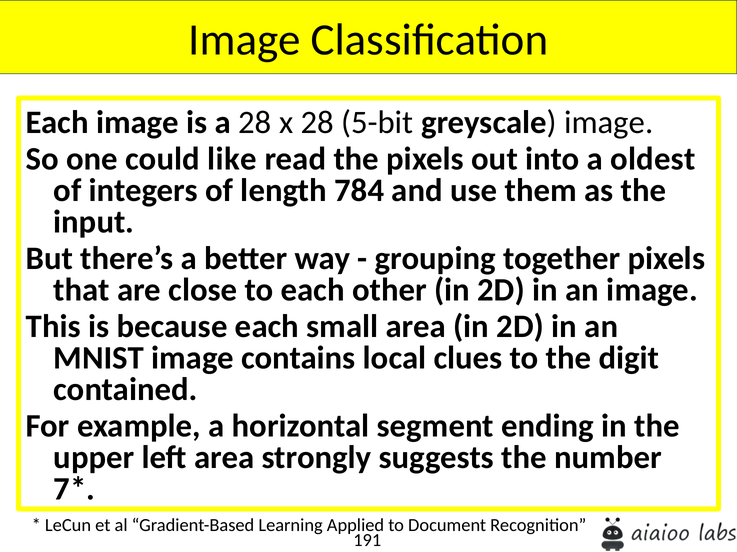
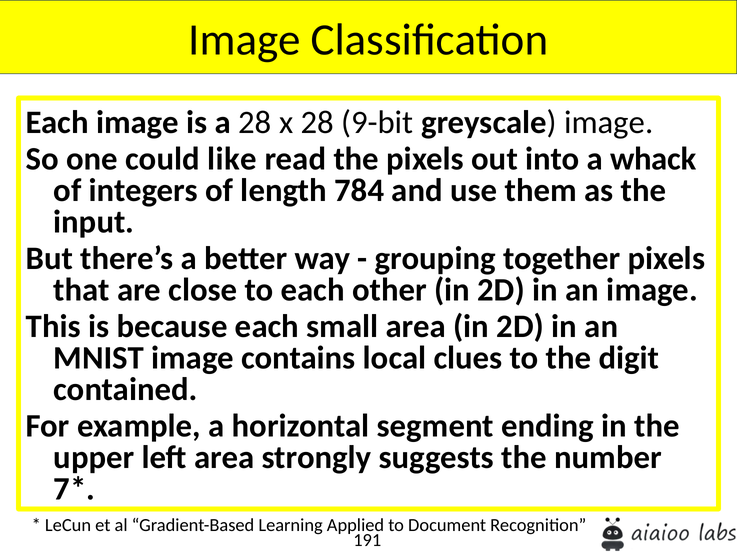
5-bit: 5-bit -> 9-bit (377, 123)
oldest: oldest -> whack (653, 159)
